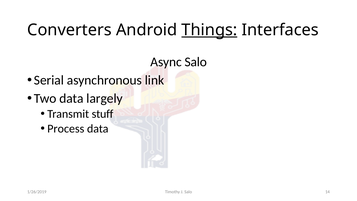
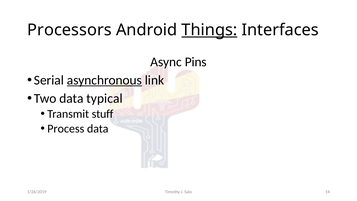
Converters: Converters -> Processors (69, 30)
Async Salo: Salo -> Pins (196, 62)
asynchronous underline: none -> present (104, 80)
largely: largely -> typical (105, 98)
